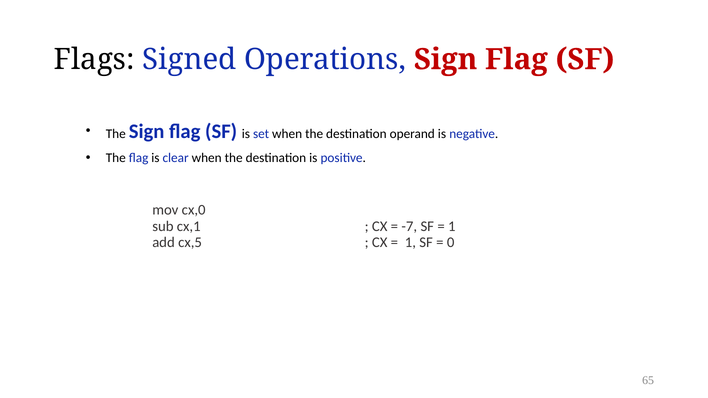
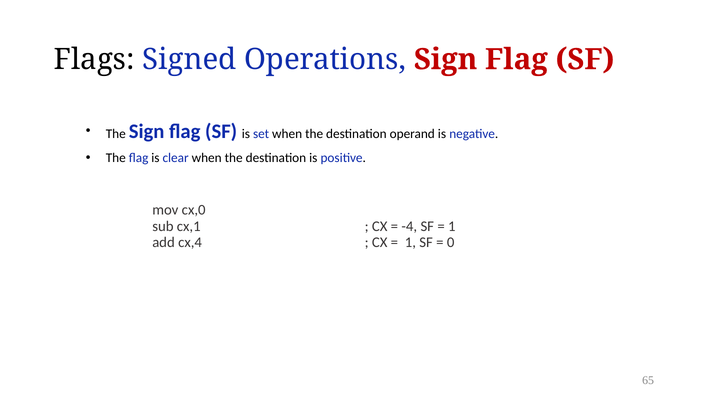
-7: -7 -> -4 (409, 226)
cx,5: cx,5 -> cx,4 (190, 243)
